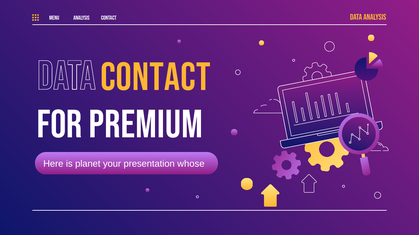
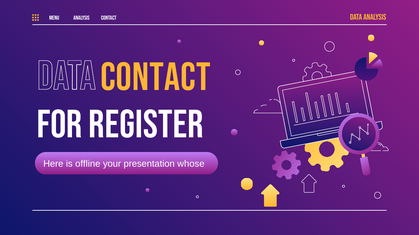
PREMIUM: PREMIUM -> REGISTER (146, 125)
planet: planet -> offline (88, 164)
